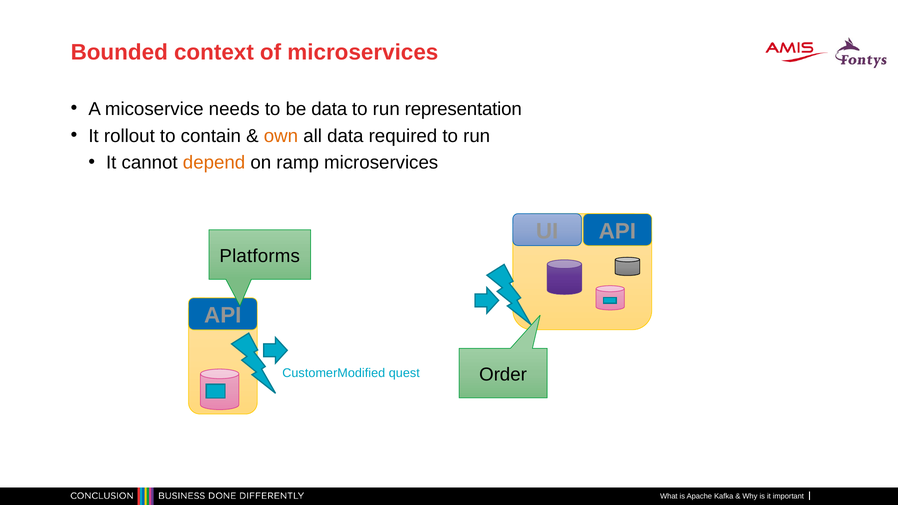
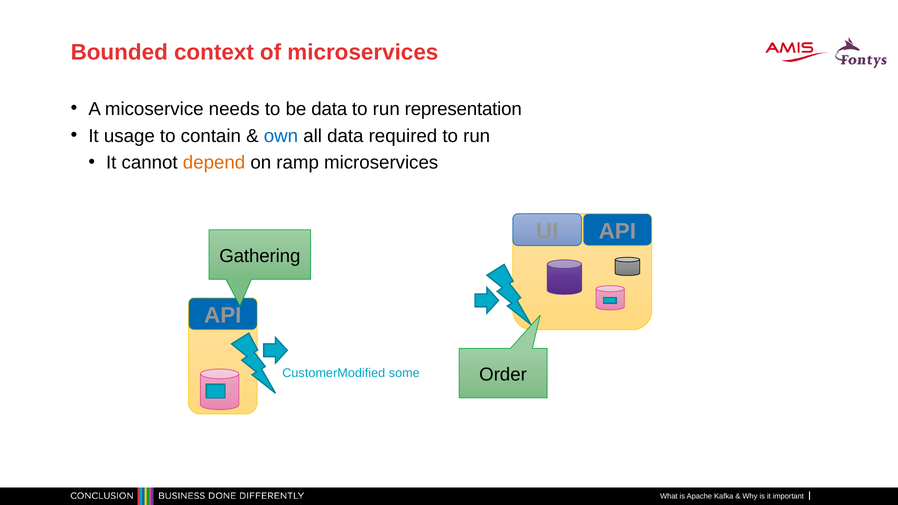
rollout: rollout -> usage (129, 136)
own colour: orange -> blue (281, 136)
Platforms: Platforms -> Gathering (260, 256)
quest: quest -> some (404, 373)
